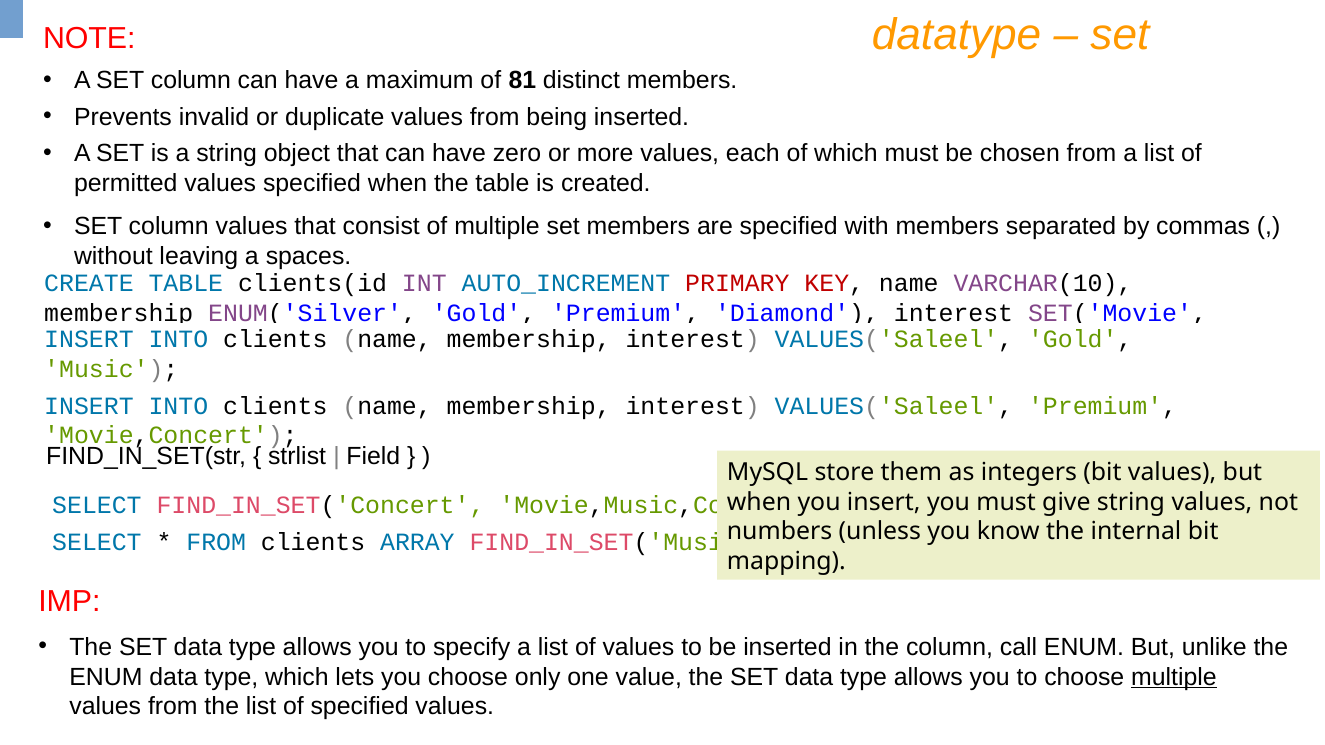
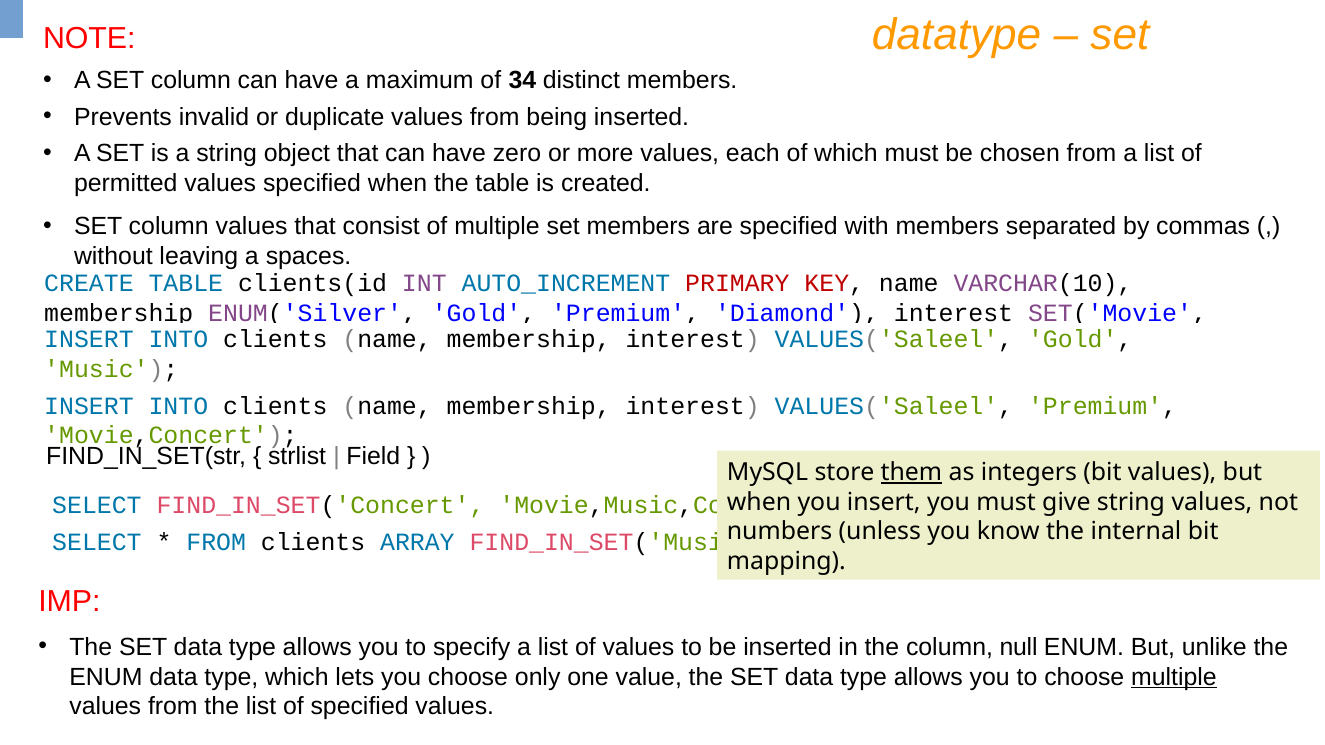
81: 81 -> 34 (522, 81)
them underline: none -> present (911, 472)
call: call -> null (1019, 647)
